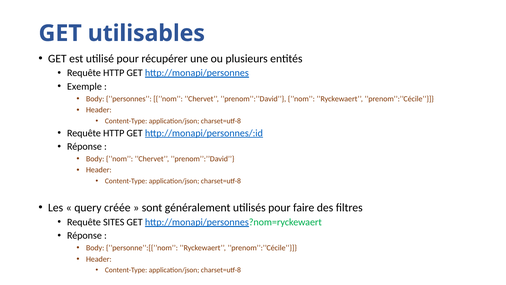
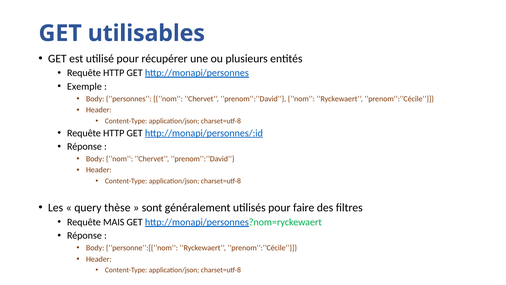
créée: créée -> thèse (117, 207)
SITES: SITES -> MAIS (114, 222)
